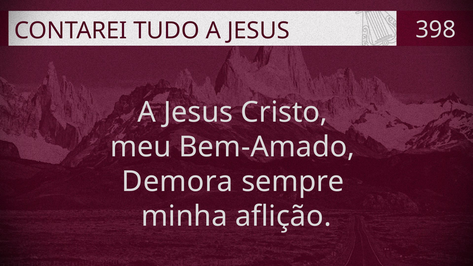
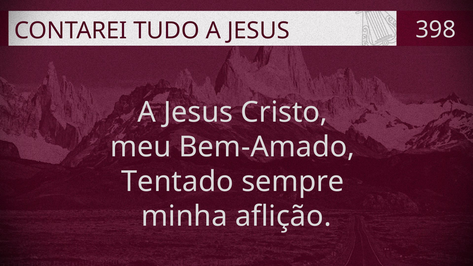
Demora: Demora -> Tentado (177, 182)
